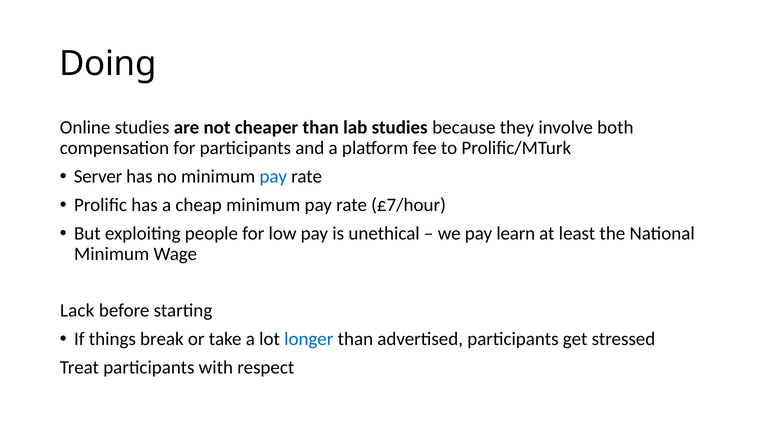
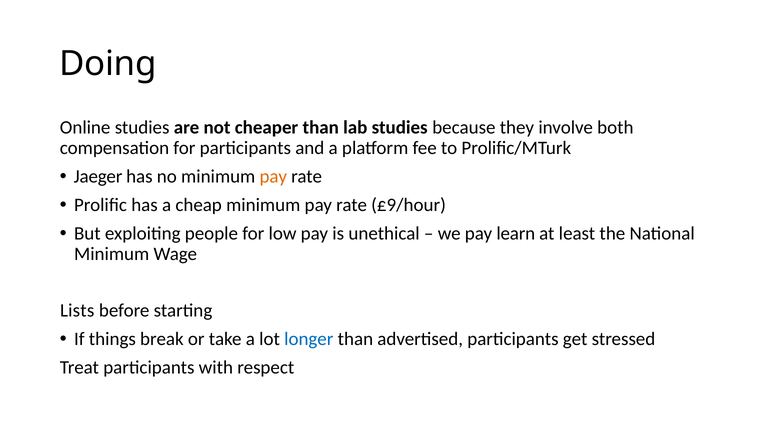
Server: Server -> Jaeger (98, 177)
pay colour: blue -> orange (273, 177)
£7/hour: £7/hour -> £9/hour (409, 205)
Lack: Lack -> Lists (77, 311)
